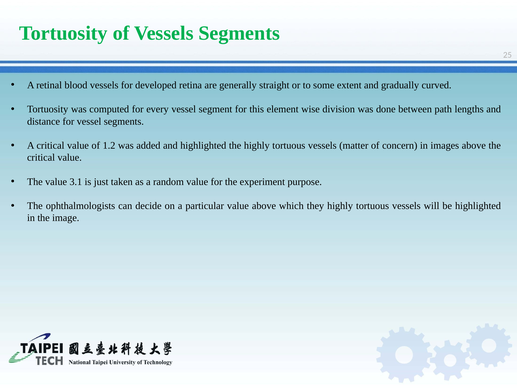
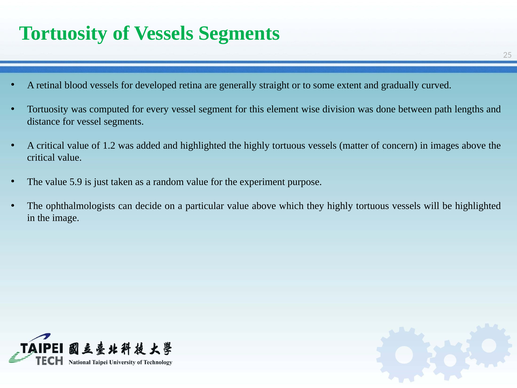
3.1: 3.1 -> 5.9 (76, 182)
